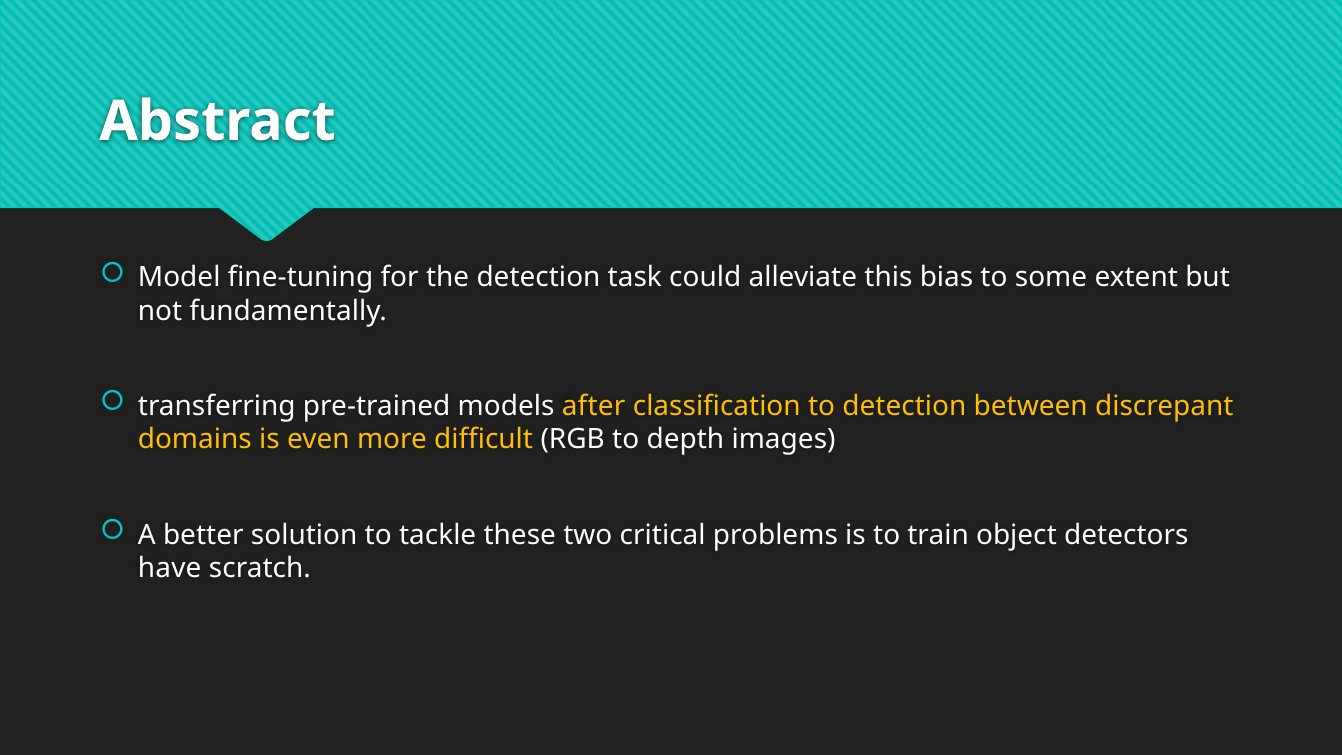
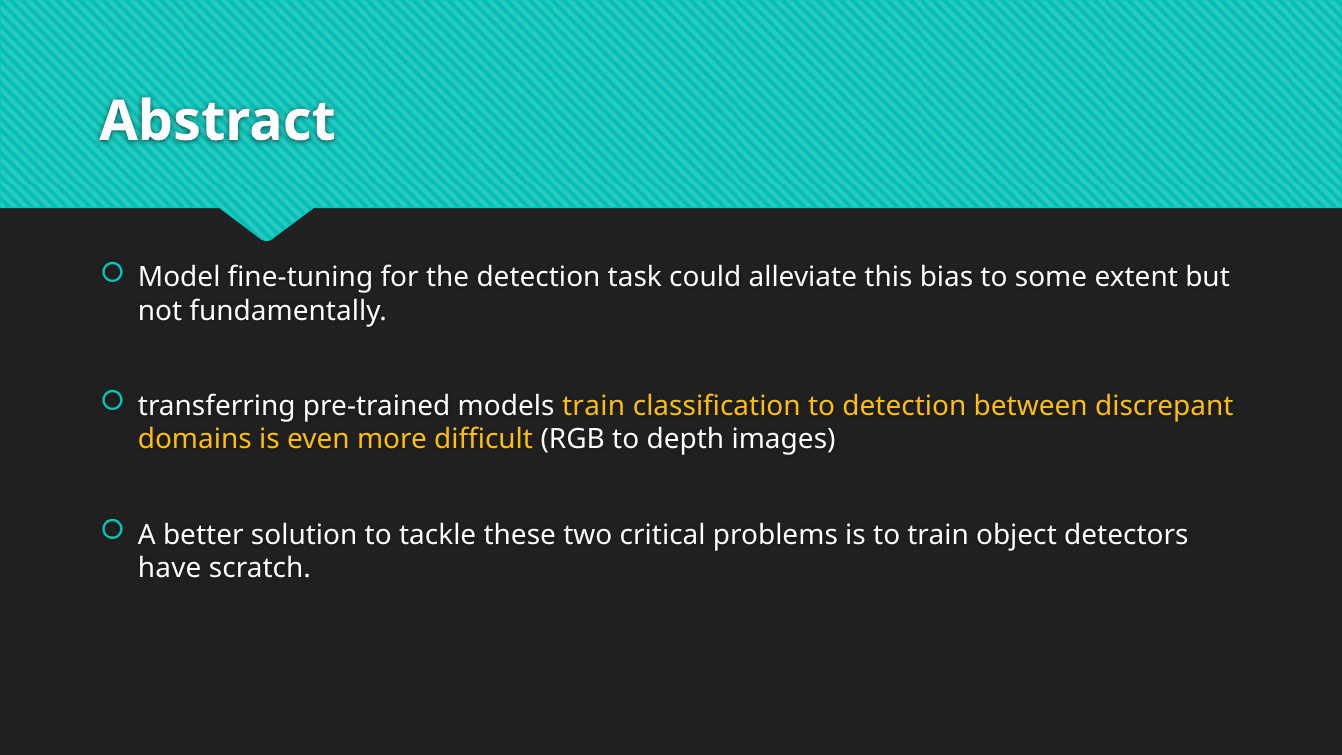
models after: after -> train (594, 406)
